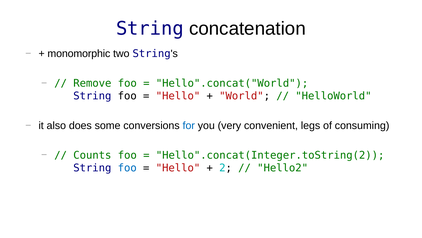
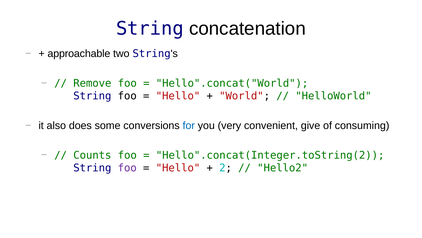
monomorphic: monomorphic -> approachable (79, 54)
legs: legs -> give (311, 125)
foo colour: blue -> purple (127, 168)
